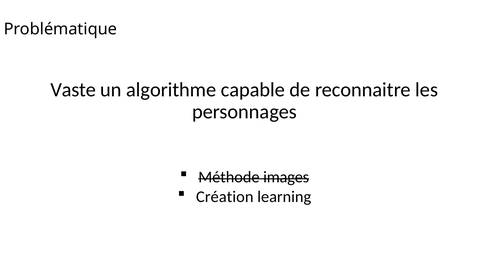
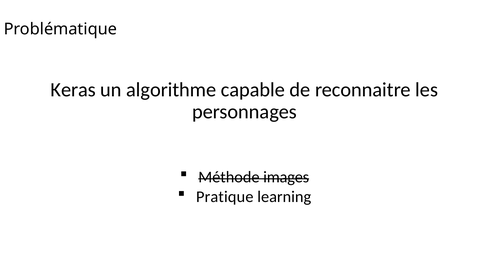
Vaste: Vaste -> Keras (73, 90)
Création: Création -> Pratique (225, 197)
